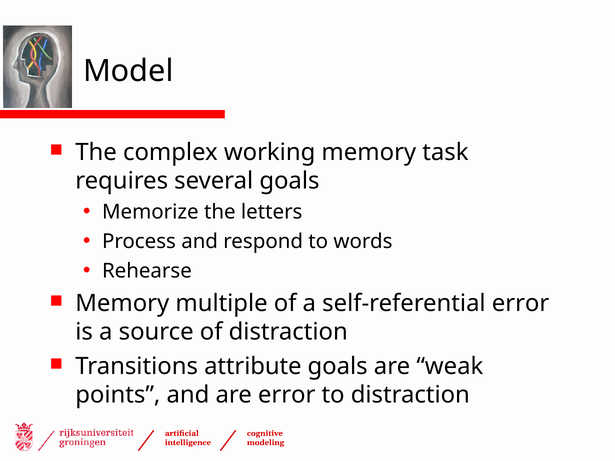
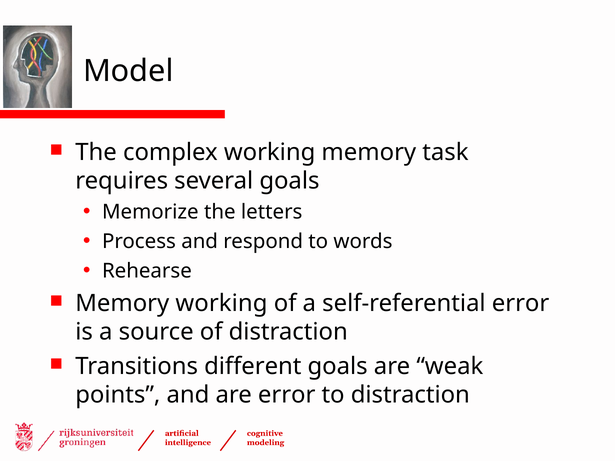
Memory multiple: multiple -> working (221, 303)
attribute: attribute -> different (253, 366)
